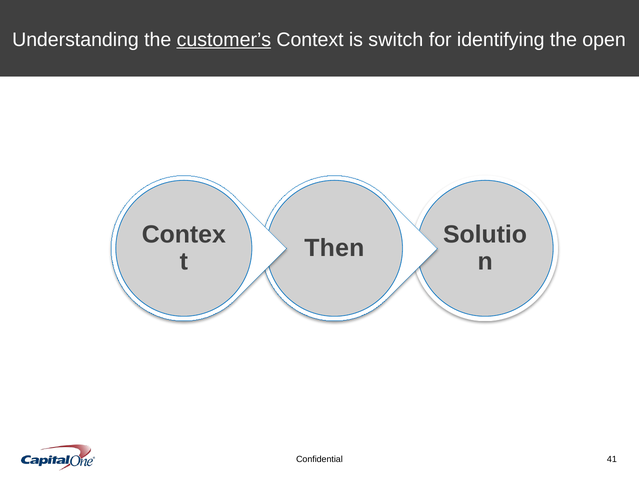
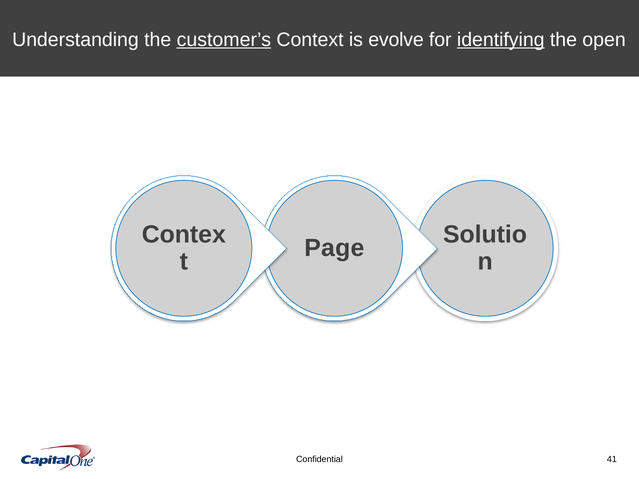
switch: switch -> evolve (396, 40)
identifying underline: none -> present (501, 40)
Then: Then -> Page (334, 248)
